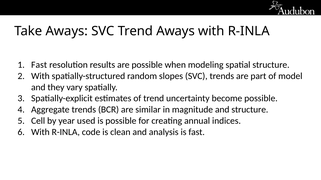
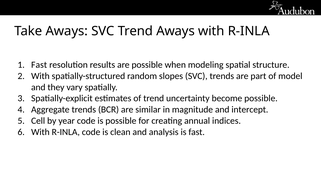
and structure: structure -> intercept (250, 110)
year used: used -> code (86, 121)
